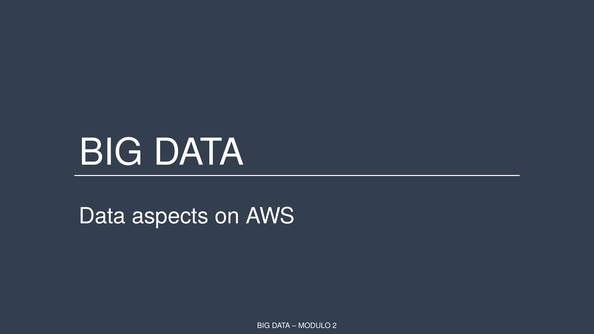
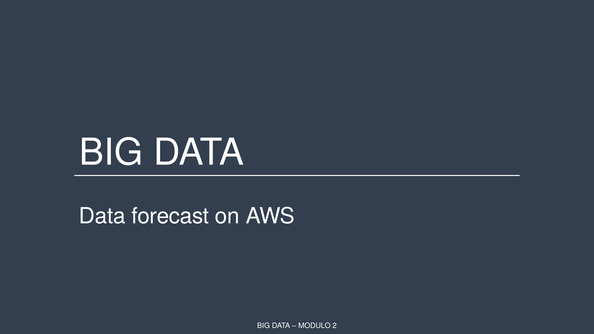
aspects: aspects -> forecast (170, 216)
